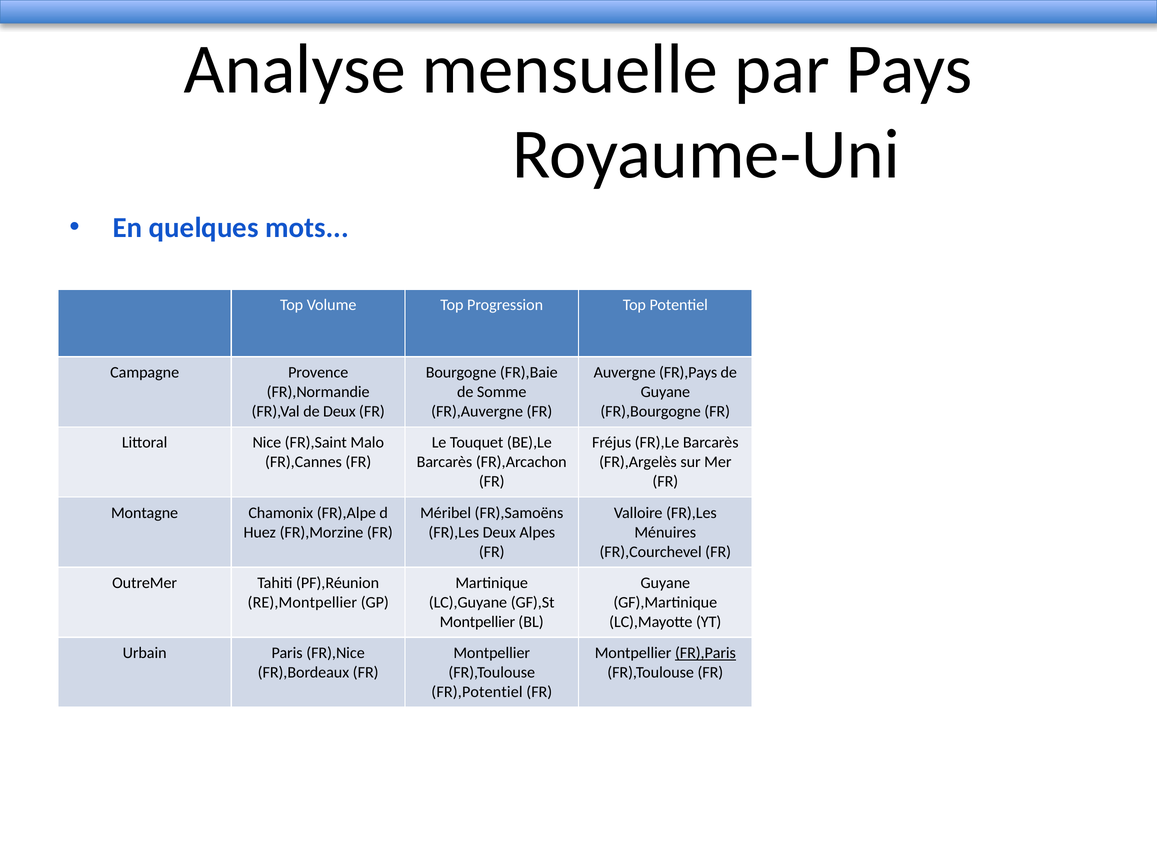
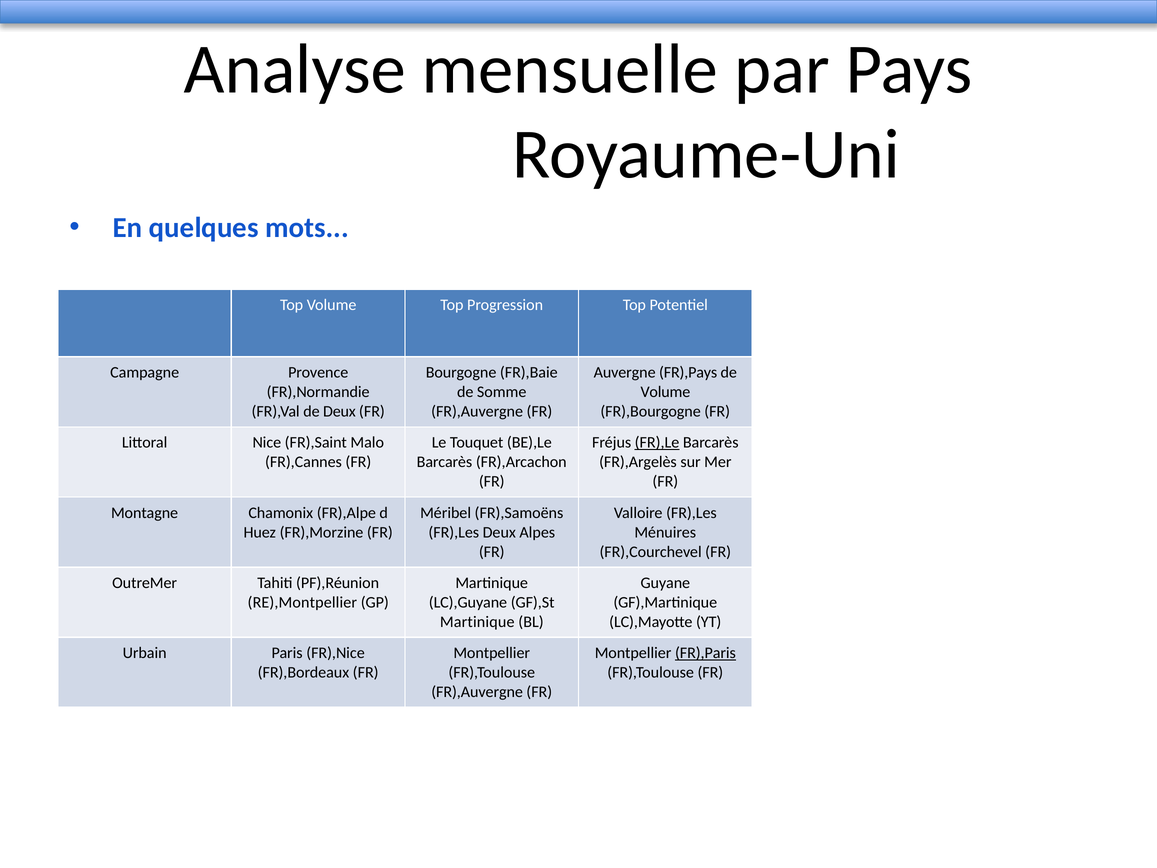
Guyane: Guyane -> Volume (665, 392)
FR),Le underline: none -> present (657, 443)
Montpellier: Montpellier -> Martinique (477, 622)
FR),Potentiel: FR),Potentiel -> FR),Auvergne (477, 692)
